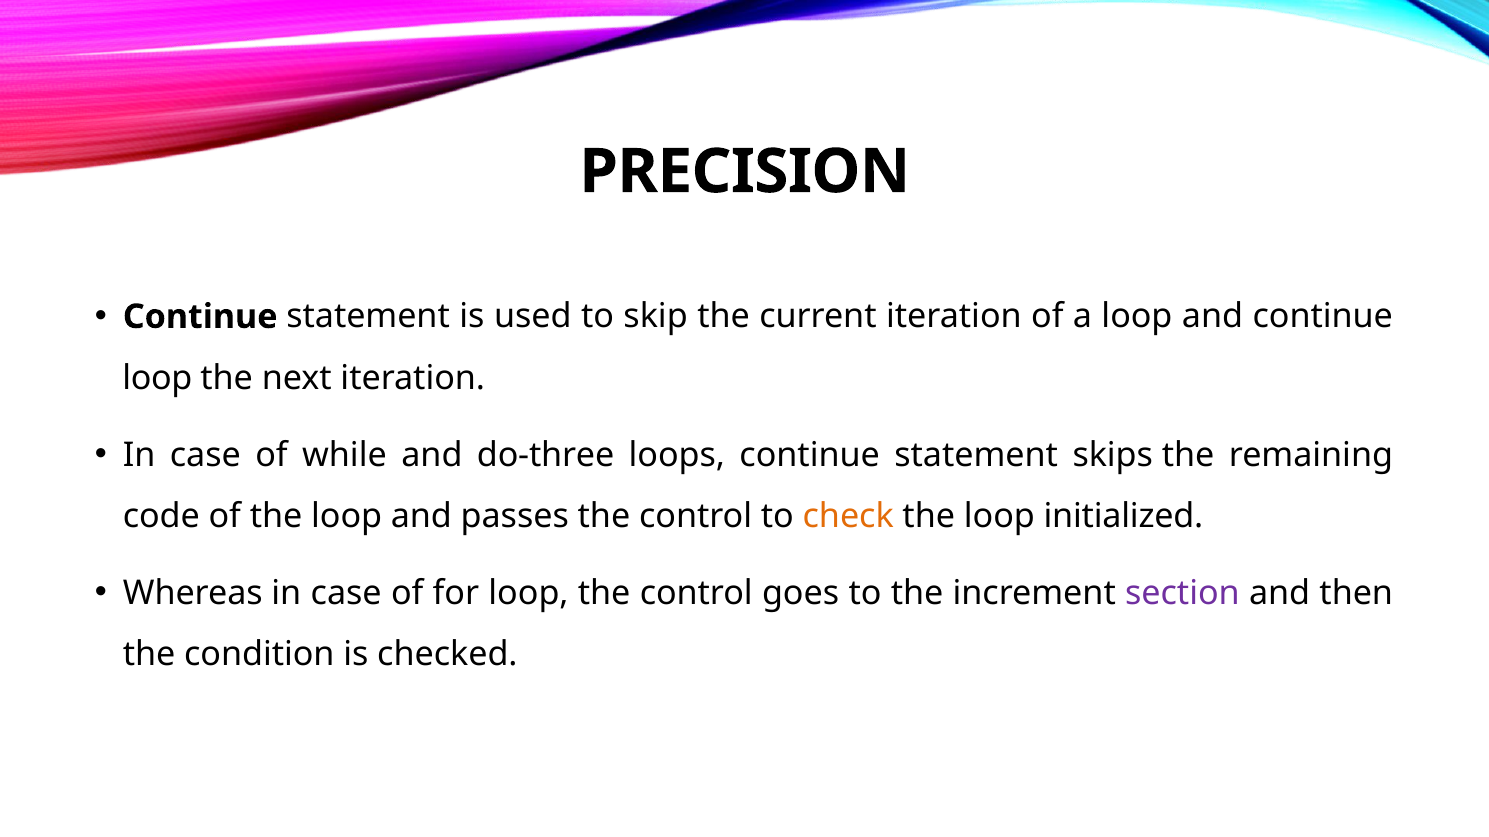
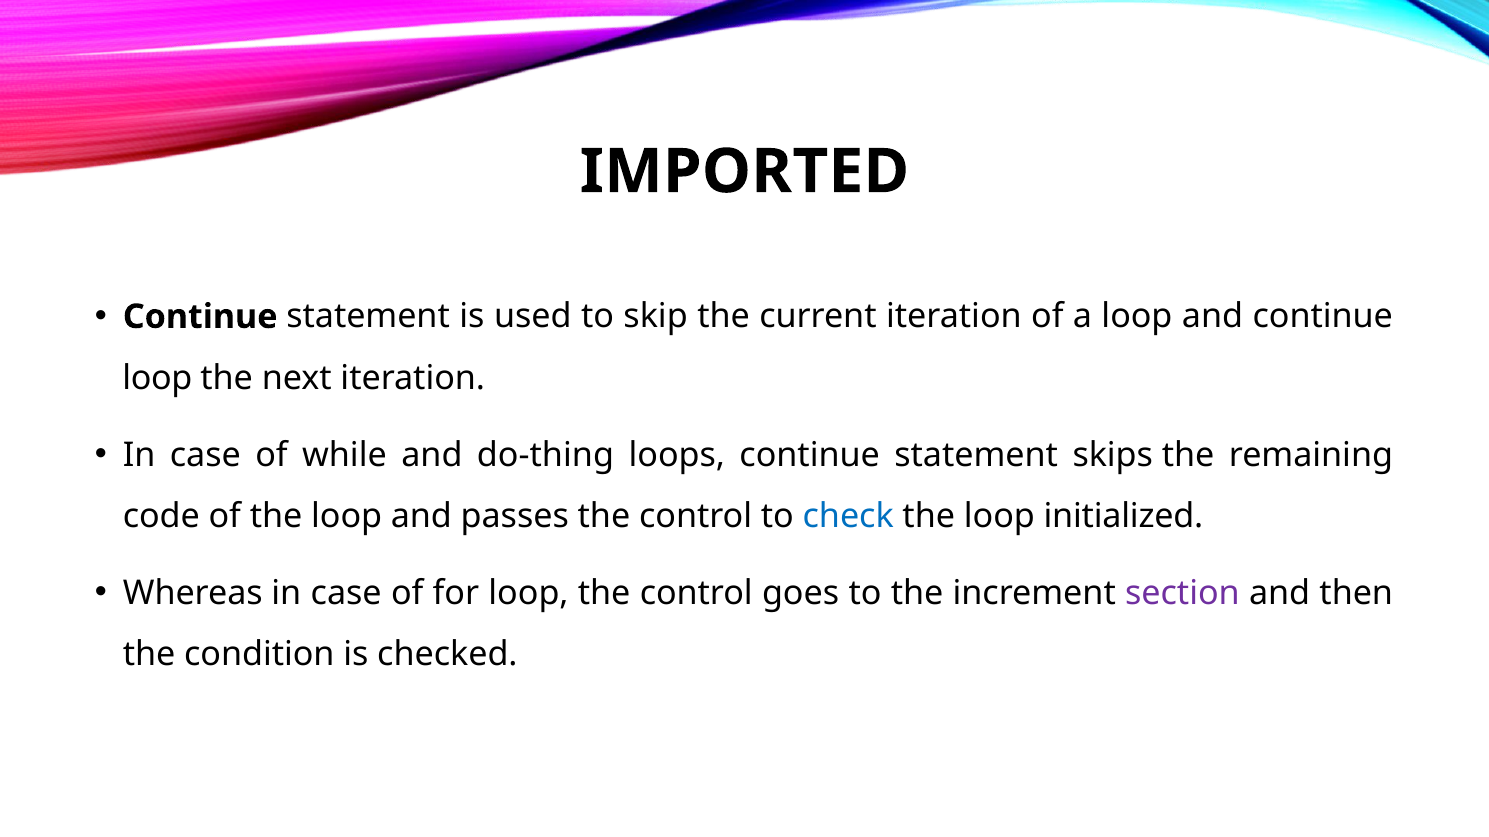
PRECISION: PRECISION -> IMPORTED (744, 172)
do-three: do-three -> do-thing (545, 455)
check colour: orange -> blue (848, 517)
